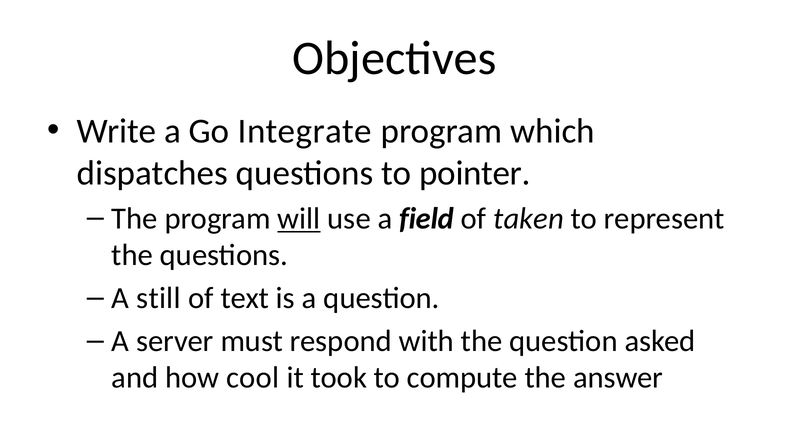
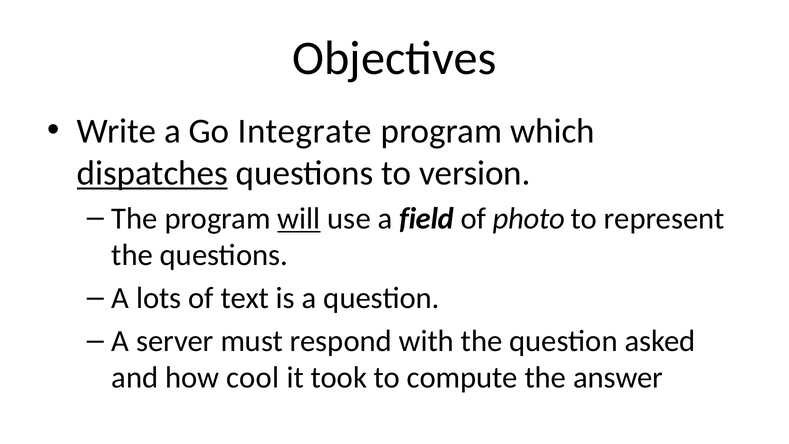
dispatches underline: none -> present (152, 173)
pointer: pointer -> version (475, 173)
taken: taken -> photo (529, 218)
still: still -> lots (159, 298)
